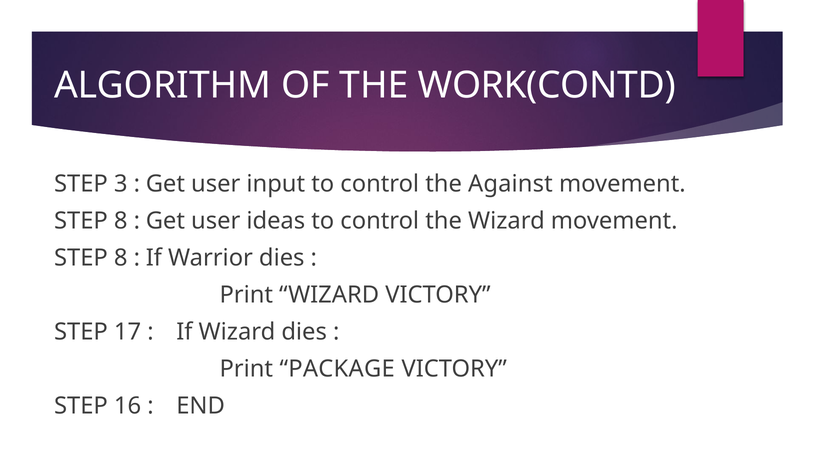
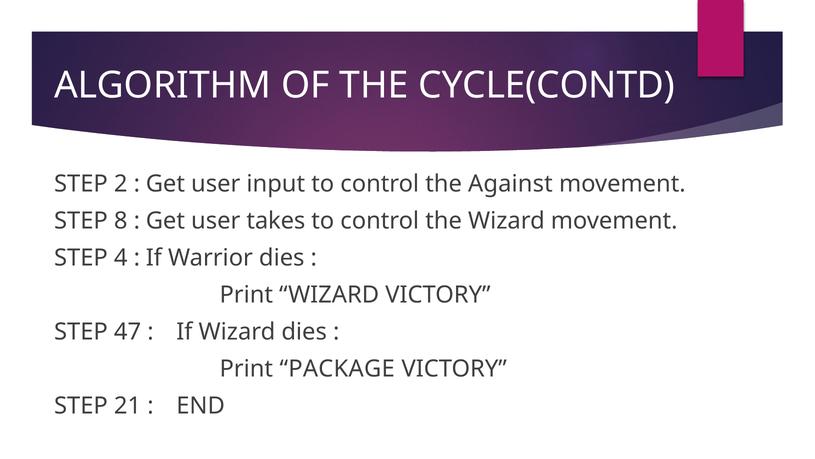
WORK(CONTD: WORK(CONTD -> CYCLE(CONTD (547, 85)
3: 3 -> 2 (121, 184)
ideas: ideas -> takes (276, 221)
8: 8 -> 4 (121, 258)
17: 17 -> 47 (128, 332)
16: 16 -> 21 (128, 406)
